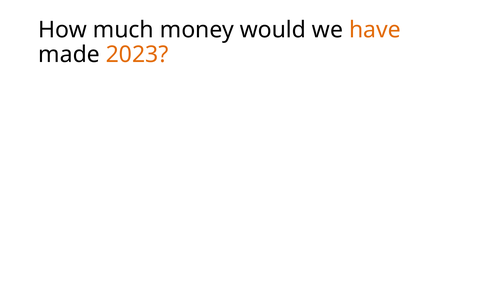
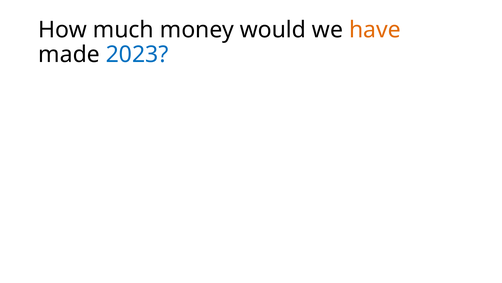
2023 colour: orange -> blue (137, 55)
